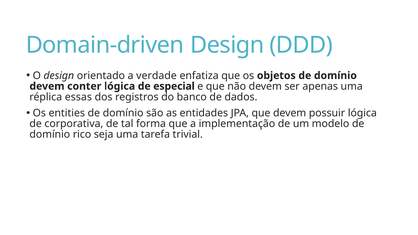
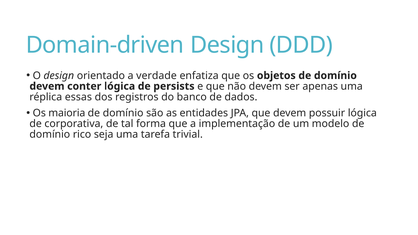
especial: especial -> persists (174, 86)
entities: entities -> maioria (67, 113)
